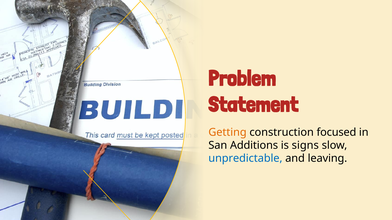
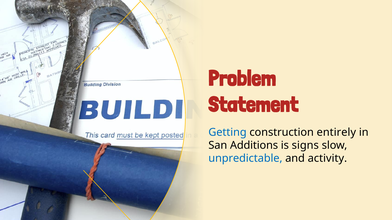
Getting colour: orange -> blue (228, 133)
focused: focused -> entirely (336, 133)
and leaving: leaving -> activity (327, 159)
